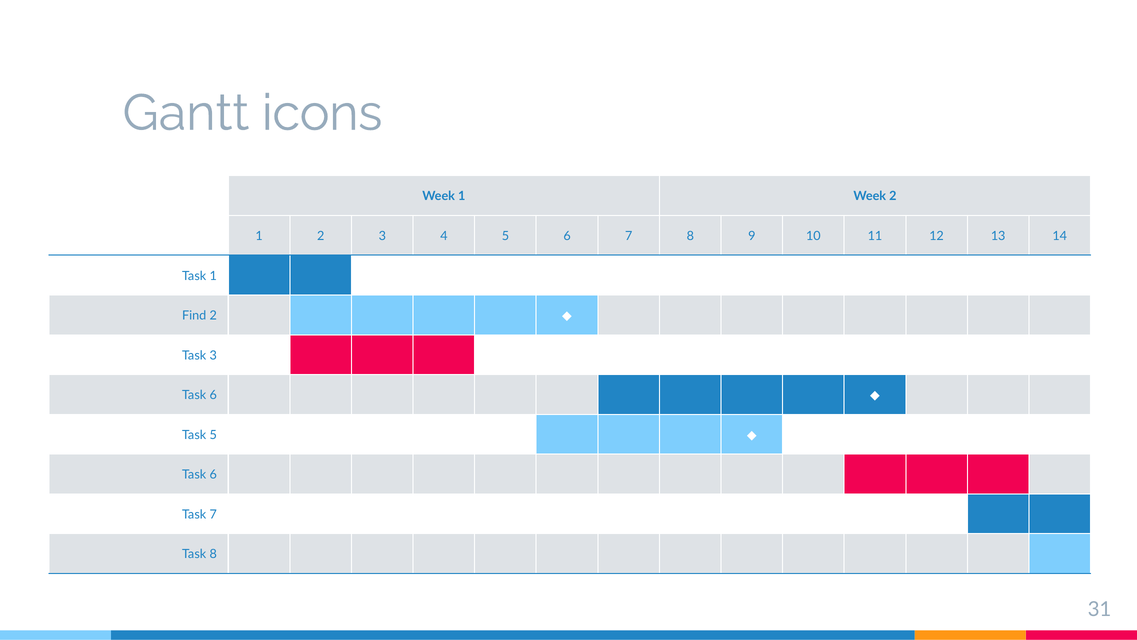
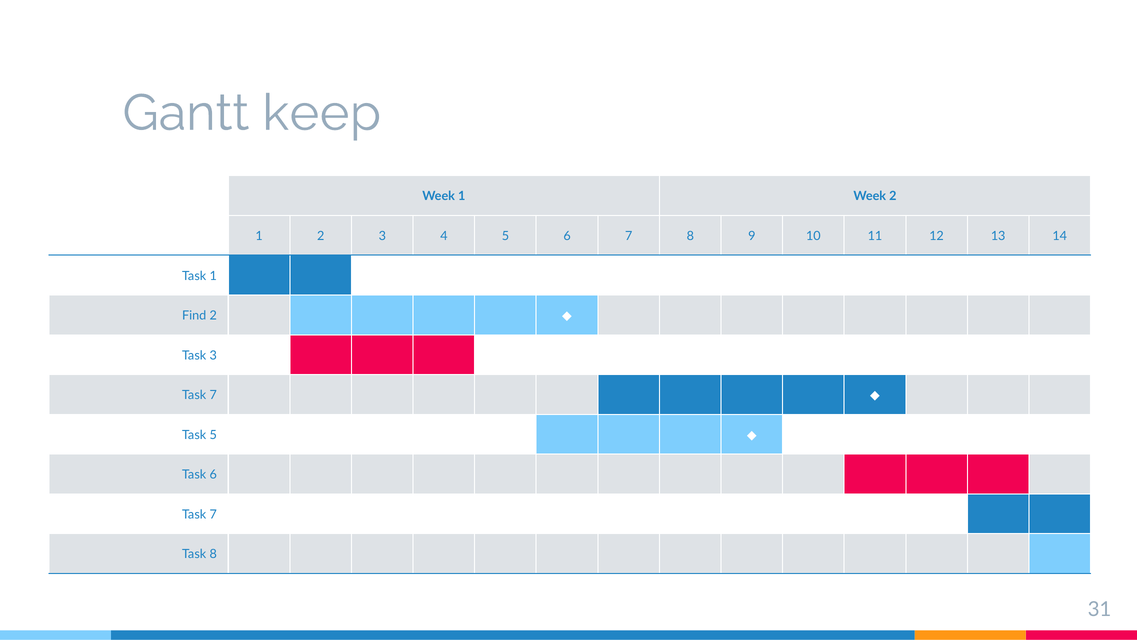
icons: icons -> keep (322, 113)
6: 6 -> 7 (213, 395)
